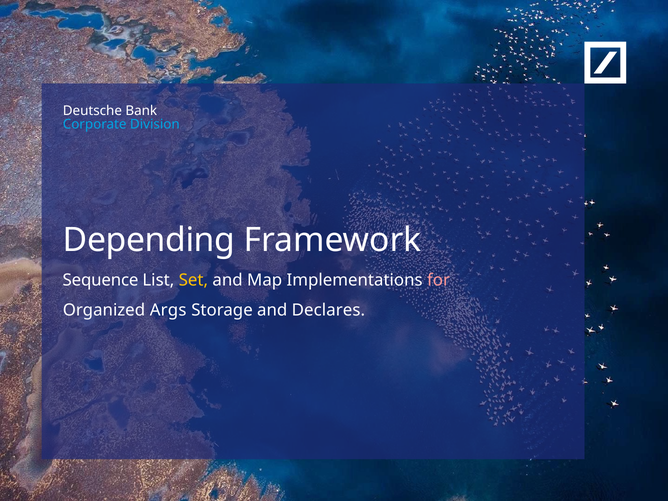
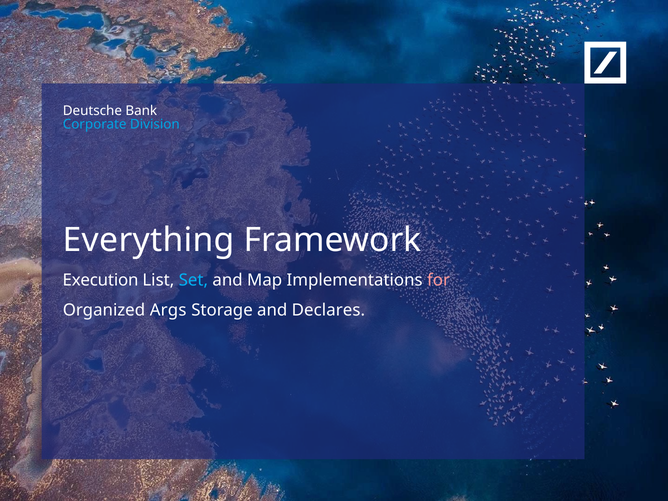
Depending: Depending -> Everything (149, 240)
Sequence: Sequence -> Execution (101, 280)
Set colour: yellow -> light blue (193, 280)
